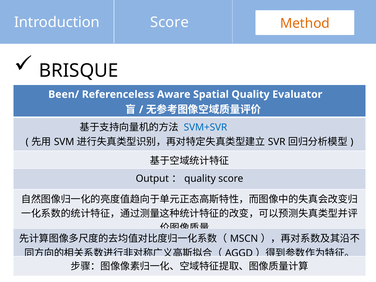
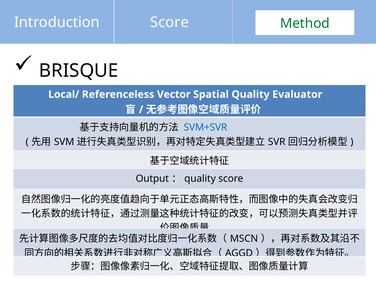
Method colour: orange -> green (305, 23)
Been/: Been/ -> Local/ (64, 94)
Aware: Aware -> Vector (174, 94)
